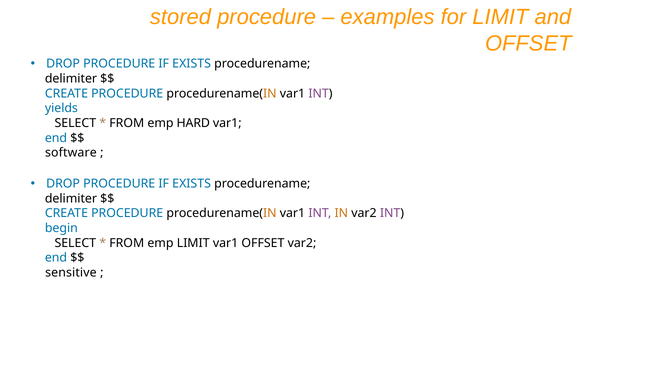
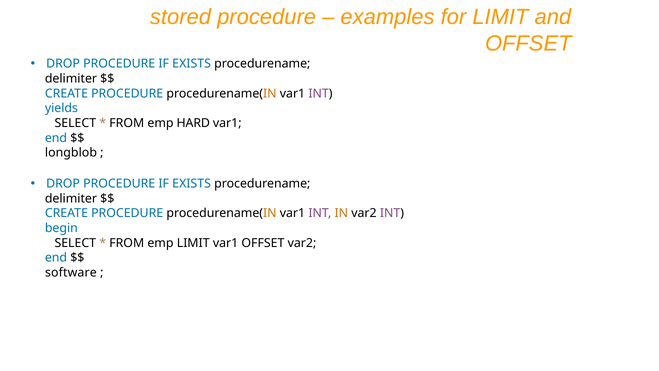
software: software -> longblob (71, 153)
sensitive: sensitive -> software (71, 273)
